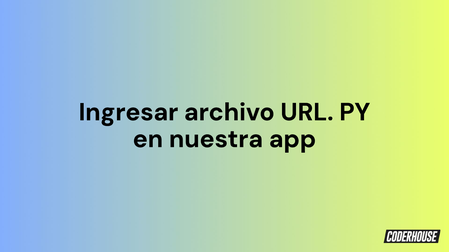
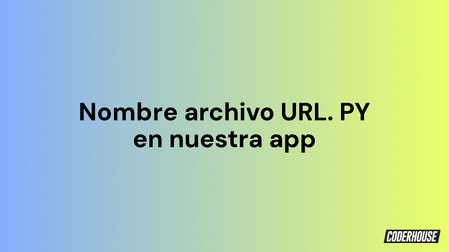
Ingresar: Ingresar -> Nombre (128, 112)
